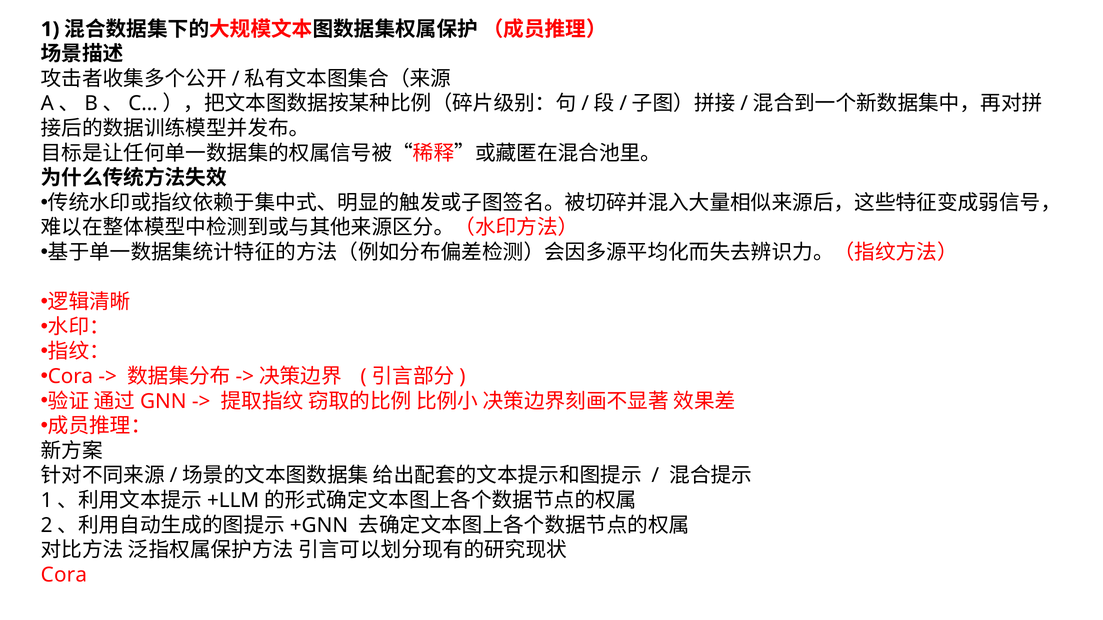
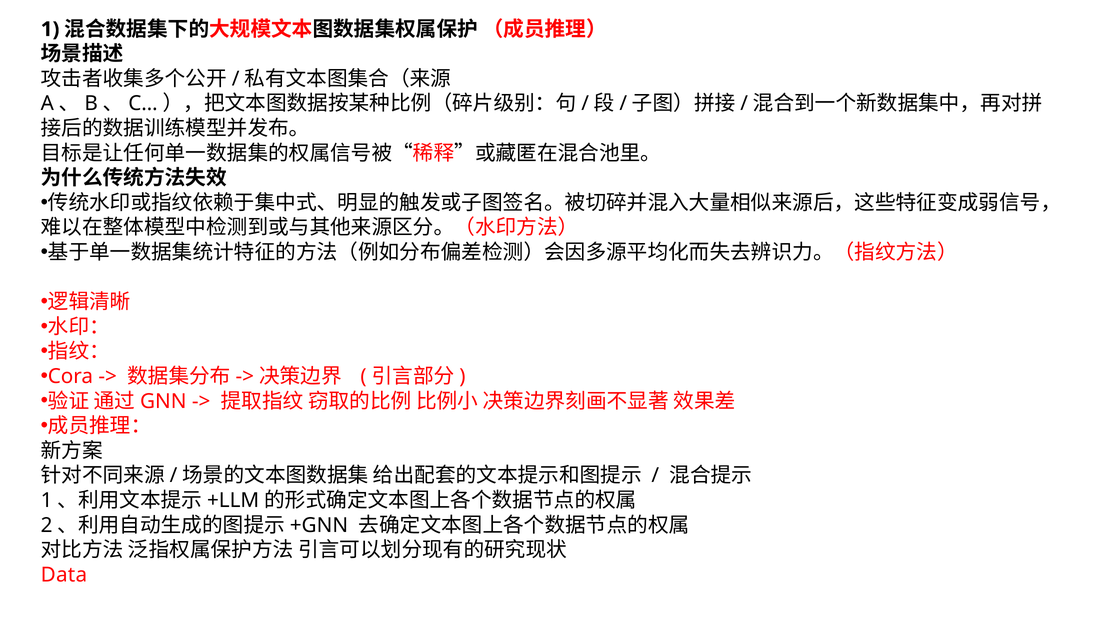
Cora: Cora -> Data (64, 575)
